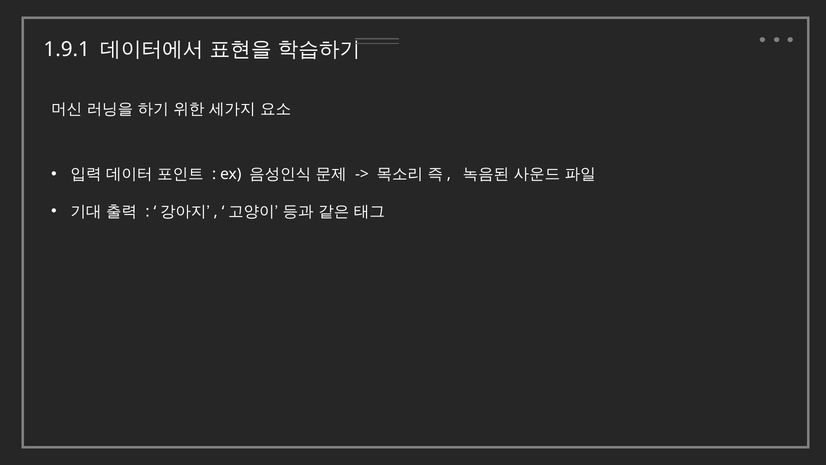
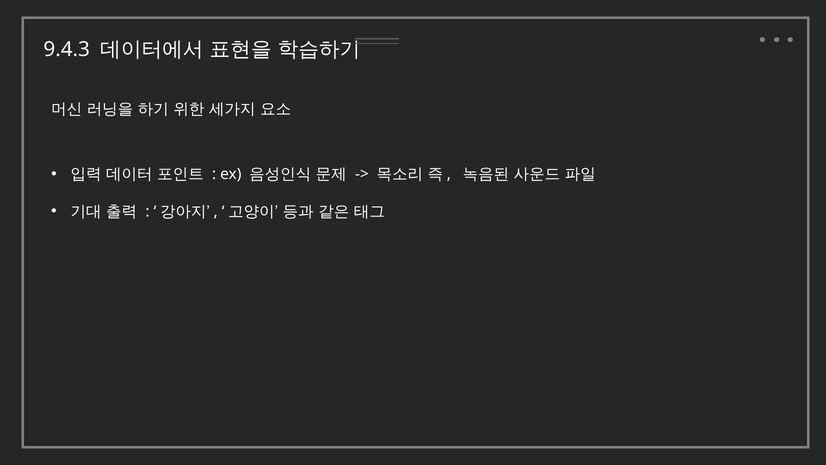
1.9.1: 1.9.1 -> 9.4.3 (67, 49)
